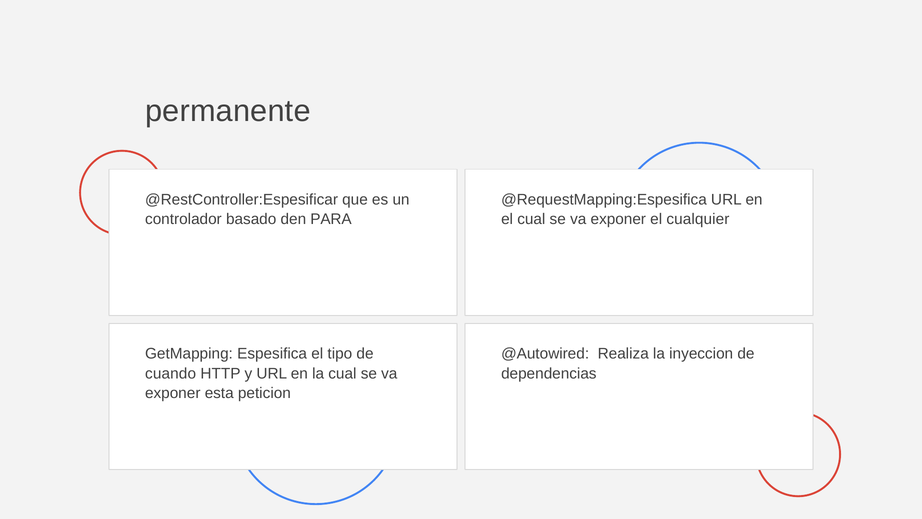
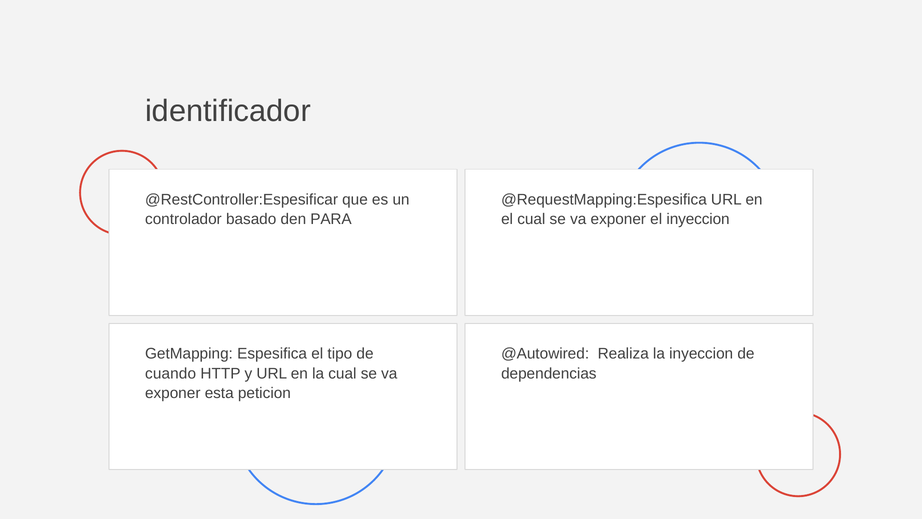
permanente: permanente -> identificador (228, 111)
el cualquier: cualquier -> inyeccion (698, 219)
